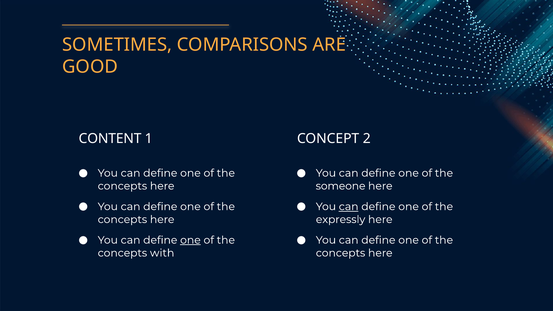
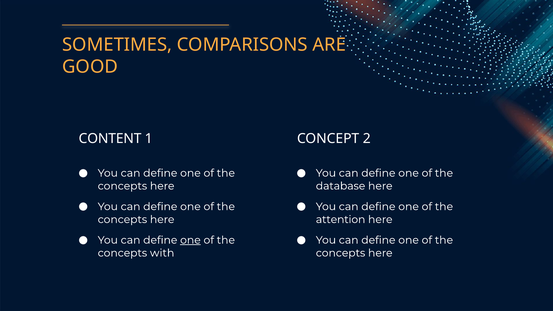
someone: someone -> database (341, 186)
can underline: present -> none (349, 207)
expressly: expressly -> attention (341, 220)
